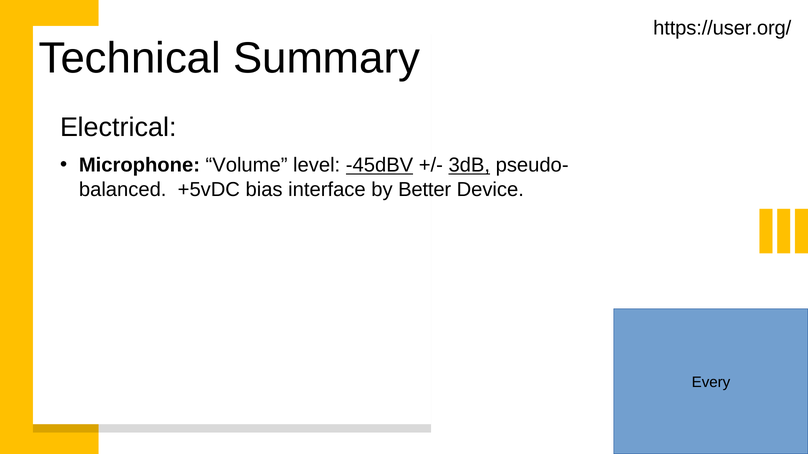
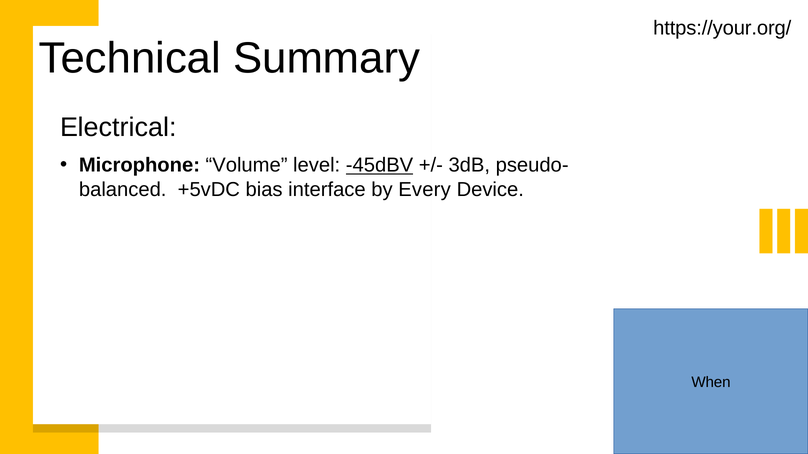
https://user.org/: https://user.org/ -> https://your.org/ (722, 28)
3dB underline: present -> none (469, 165)
Better: Better -> Every (425, 190)
Every: Every -> When (711, 383)
